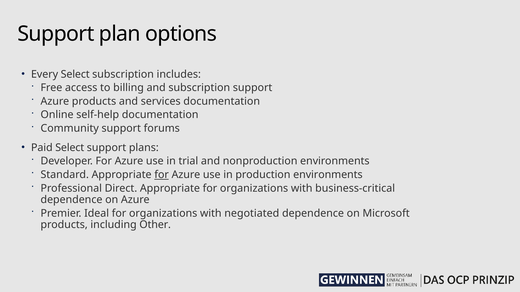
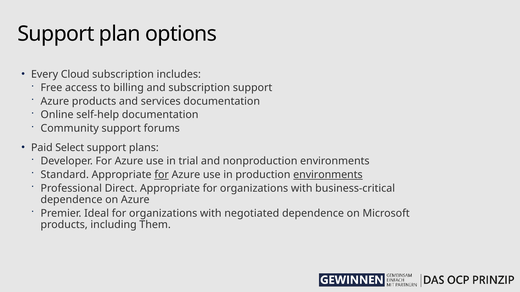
Every Select: Select -> Cloud (75, 74)
environments underline: none -> present (328, 175)
Other: Other -> Them (155, 225)
